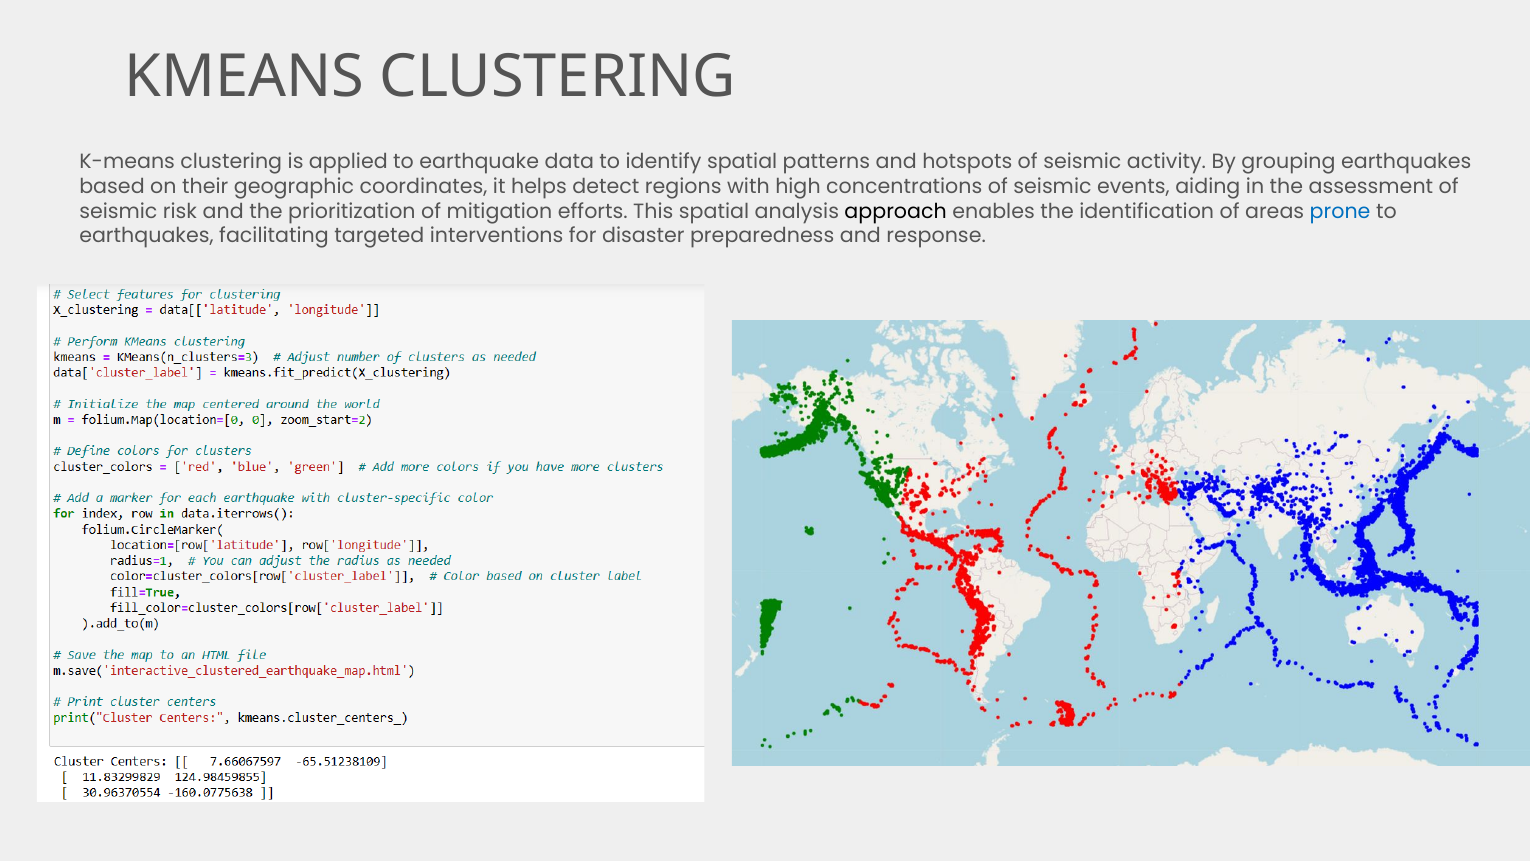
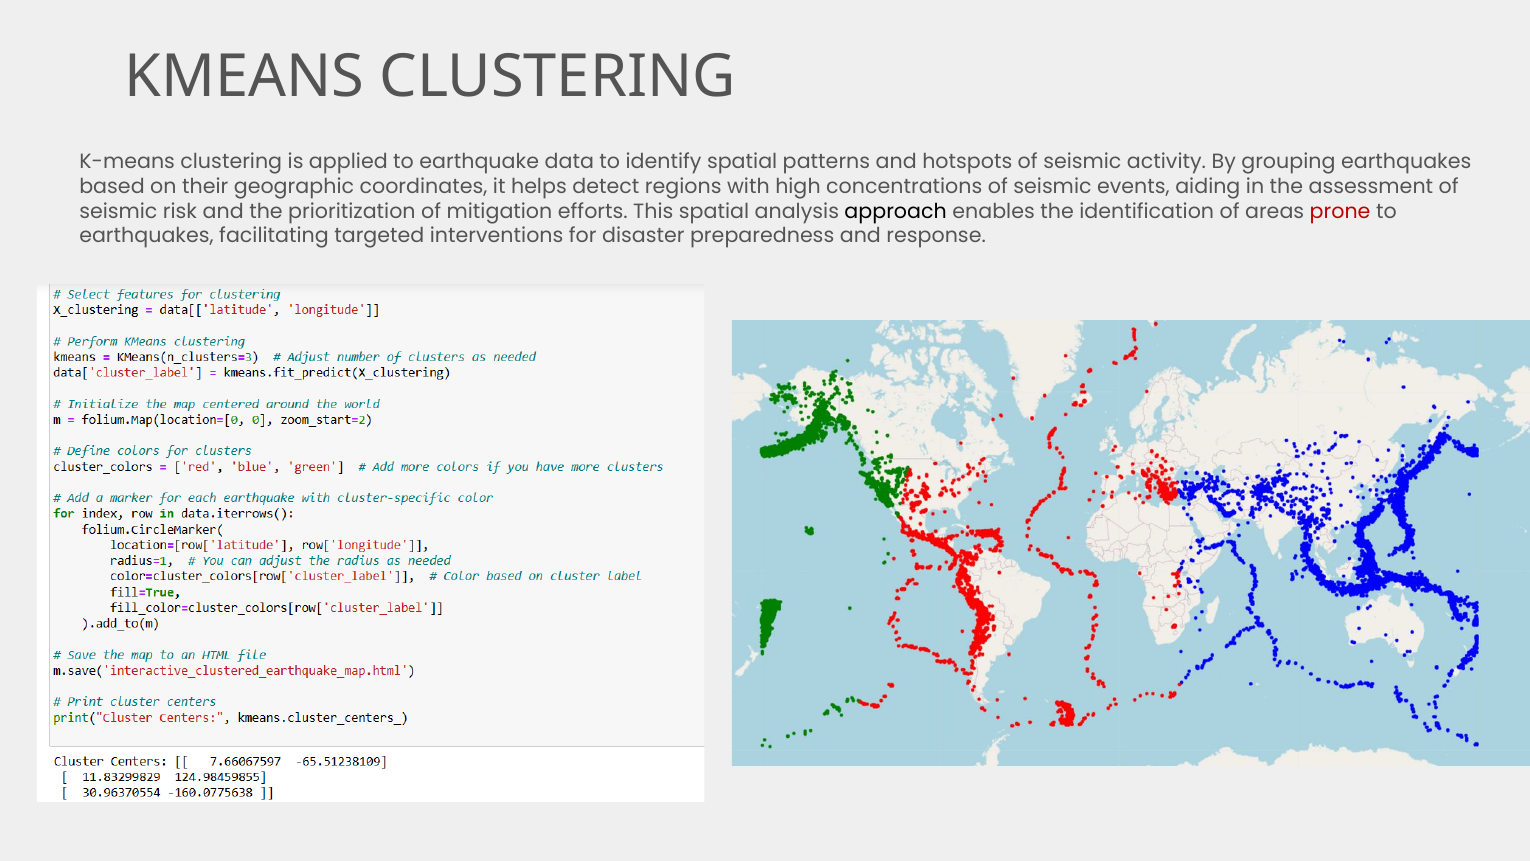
prone colour: blue -> red (1340, 211)
